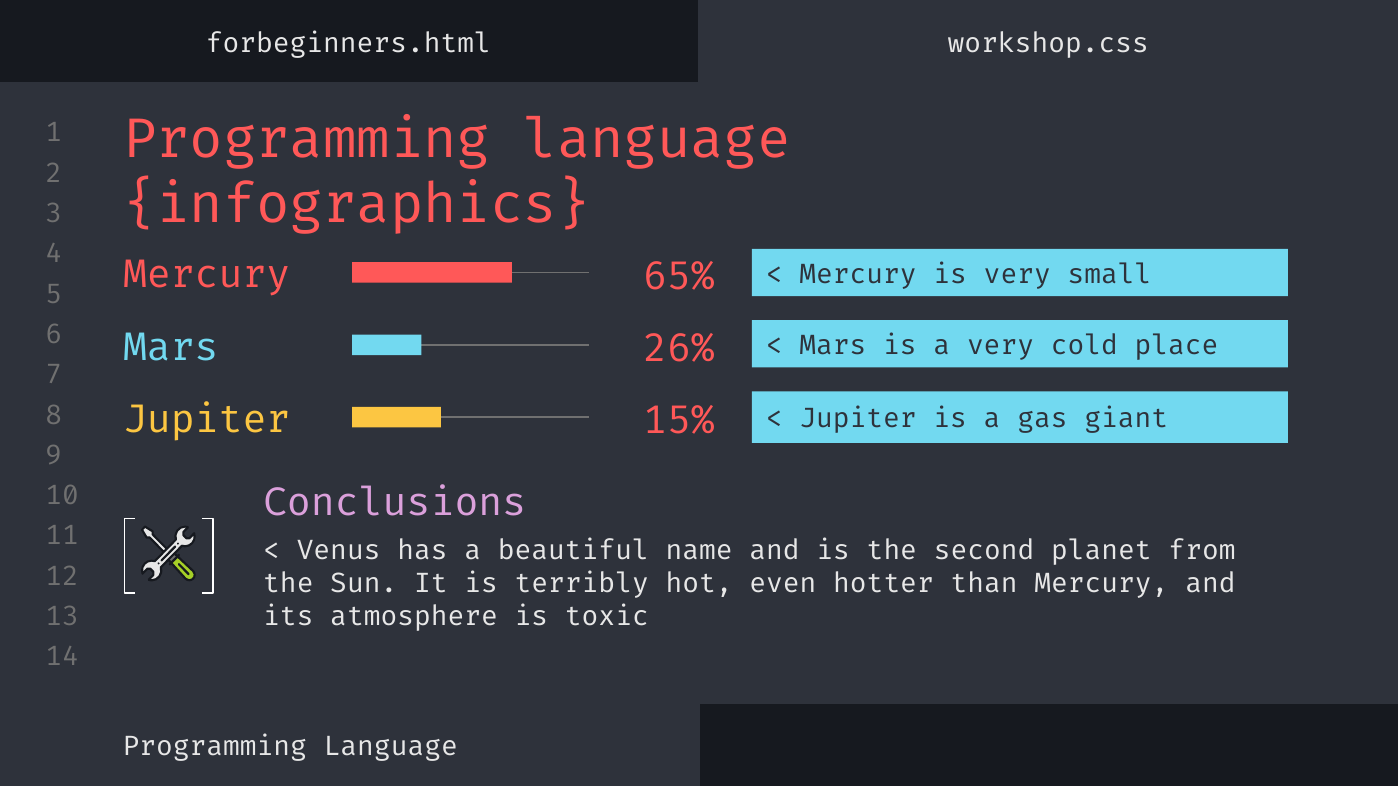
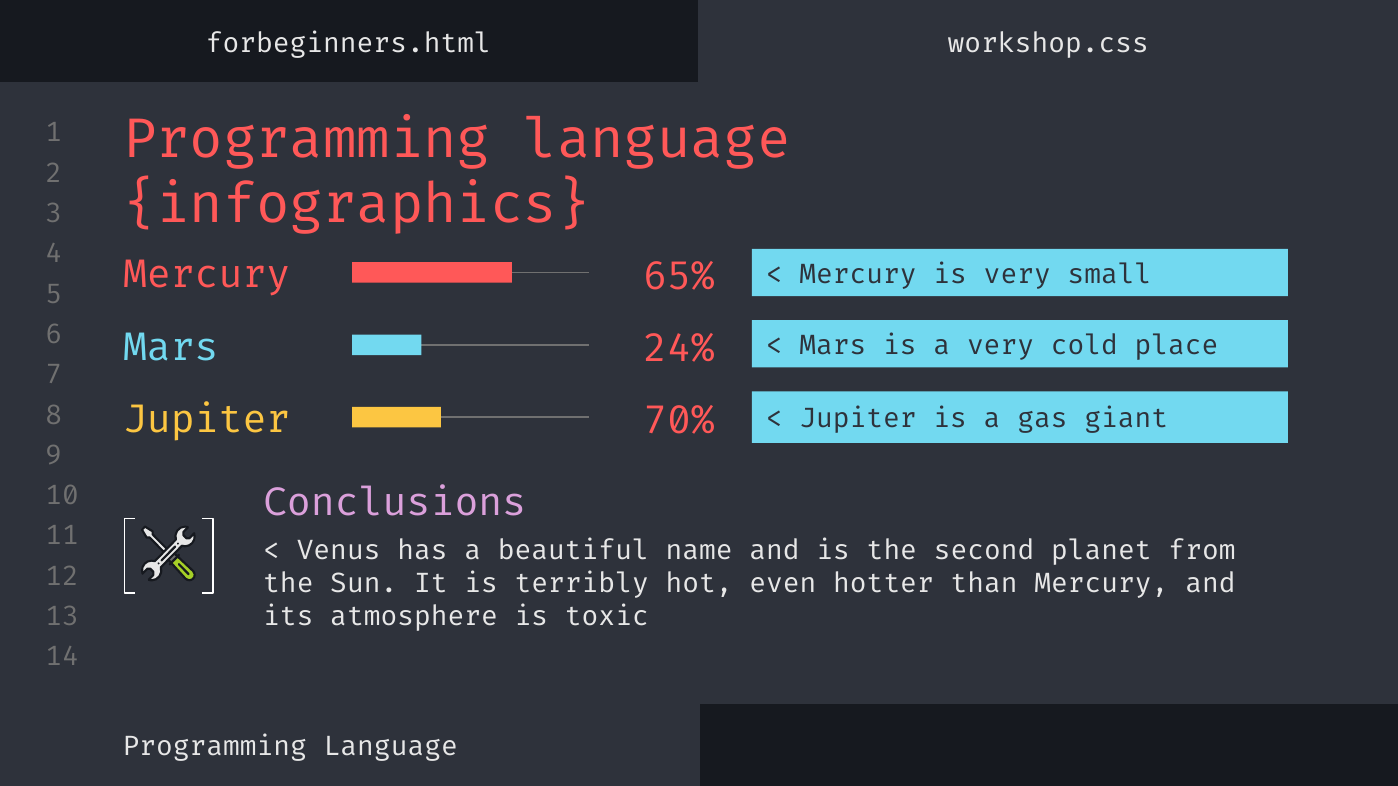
26%: 26% -> 24% (679, 349)
15%: 15% -> 70% (679, 421)
